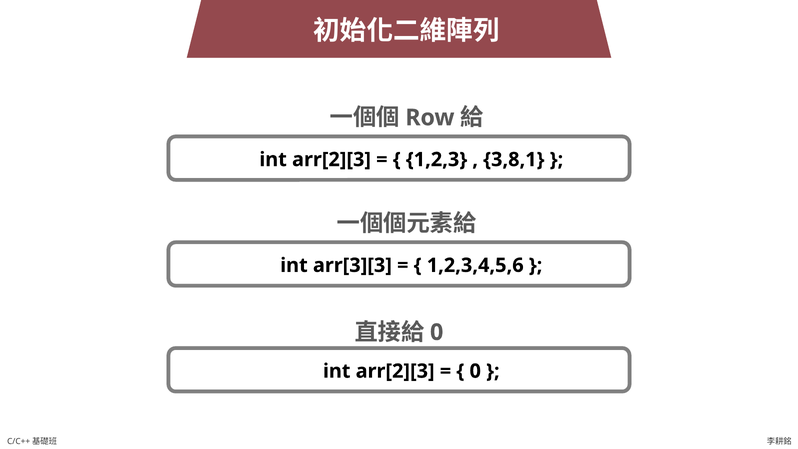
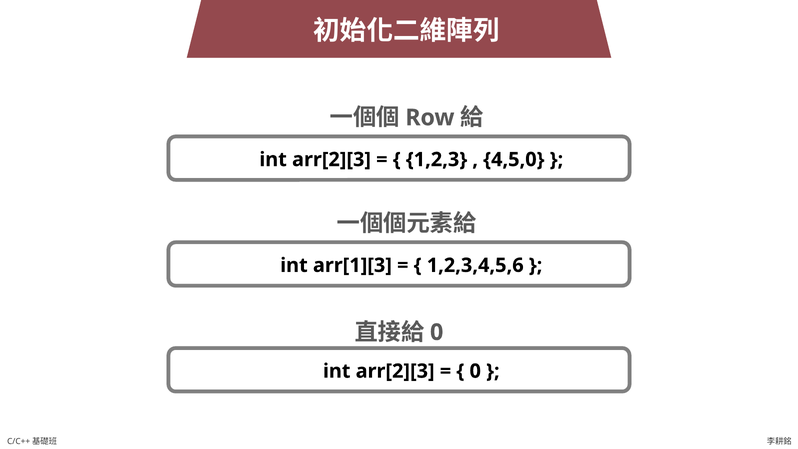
3,8,1: 3,8,1 -> 4,5,0 (514, 160)
arr[3][3: arr[3][3 -> arr[1][3 (352, 265)
